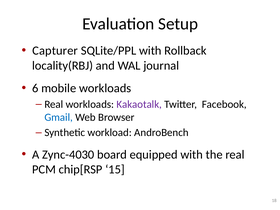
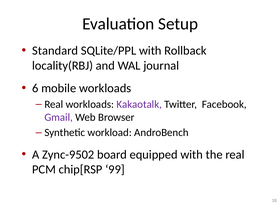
Capturer: Capturer -> Standard (55, 51)
Gmail colour: blue -> purple (59, 117)
Zync-4030: Zync-4030 -> Zync-9502 (68, 155)
15: 15 -> 99 (115, 169)
